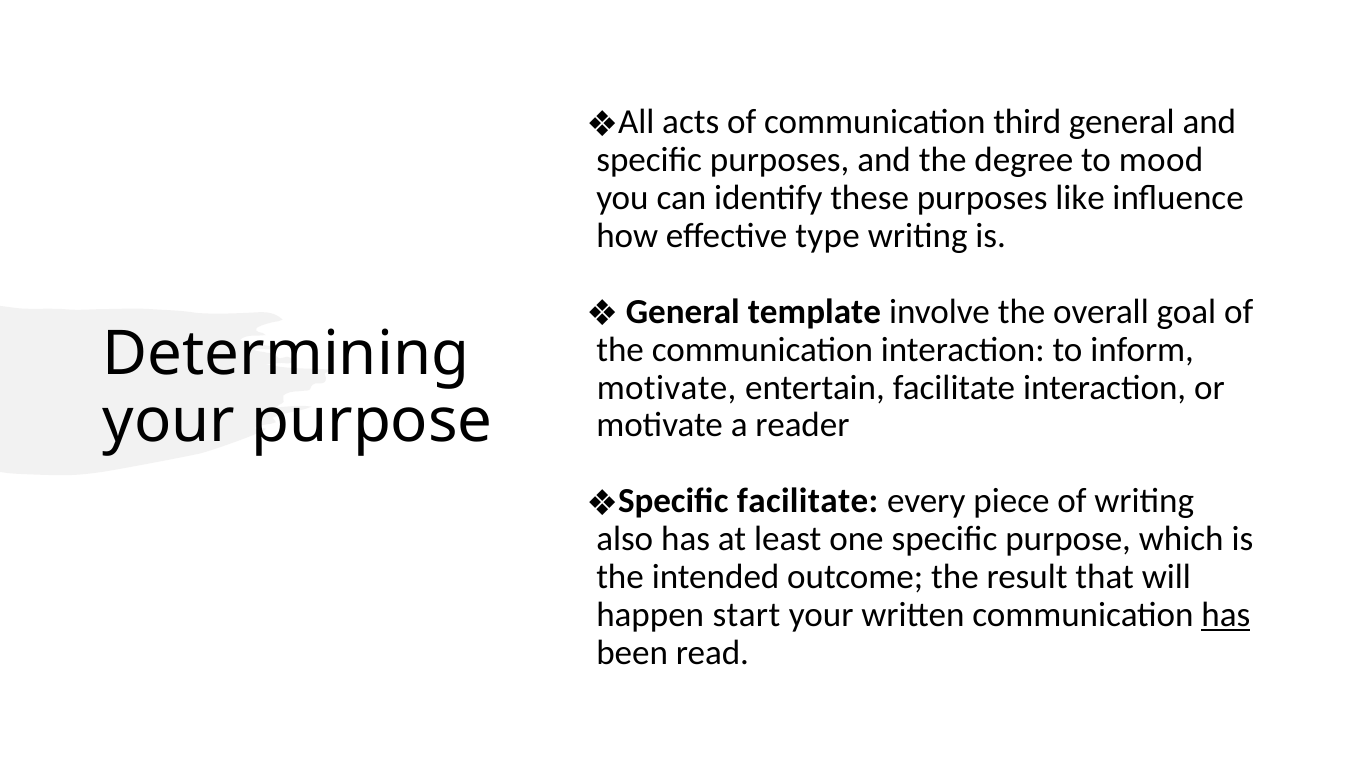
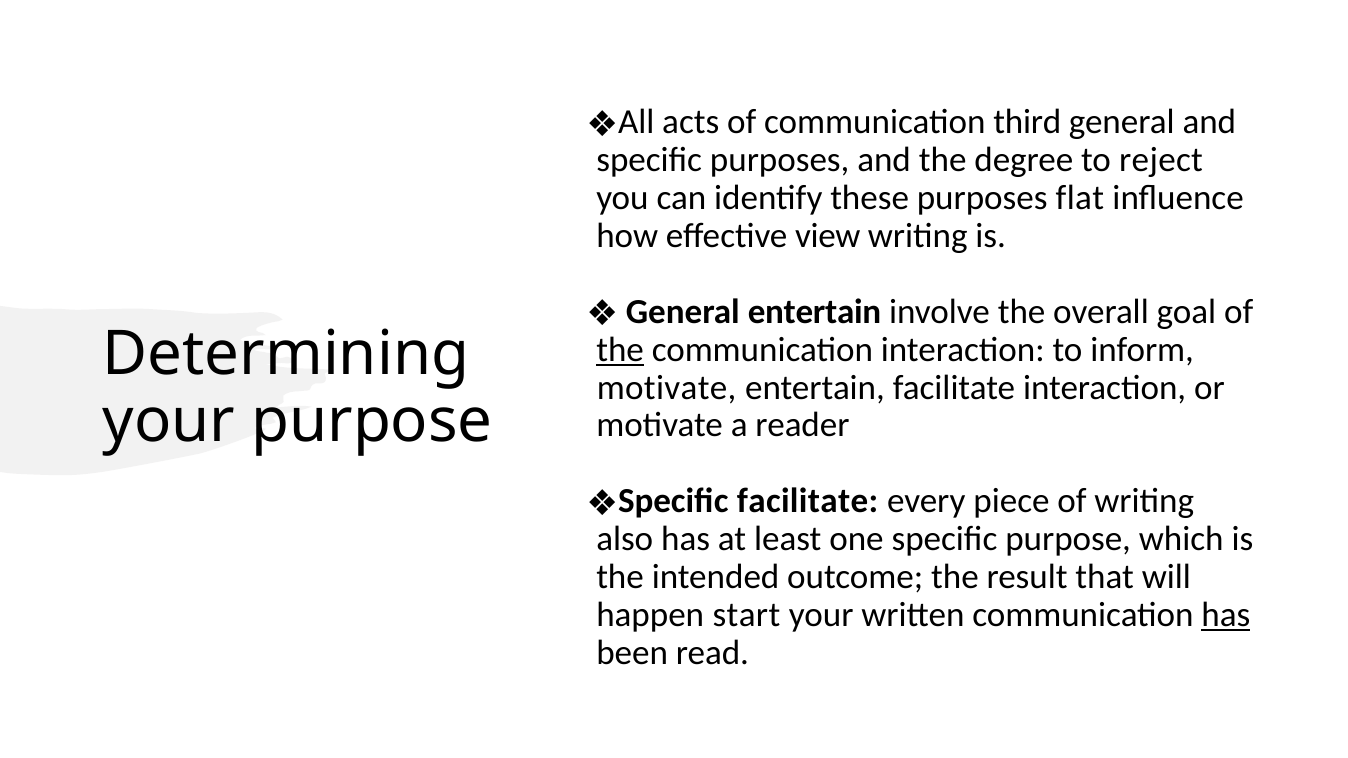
mood: mood -> reject (1161, 160)
like: like -> flat (1080, 198)
type: type -> view (828, 236)
General template: template -> entertain (815, 312)
the underline: none -> present (620, 350)
